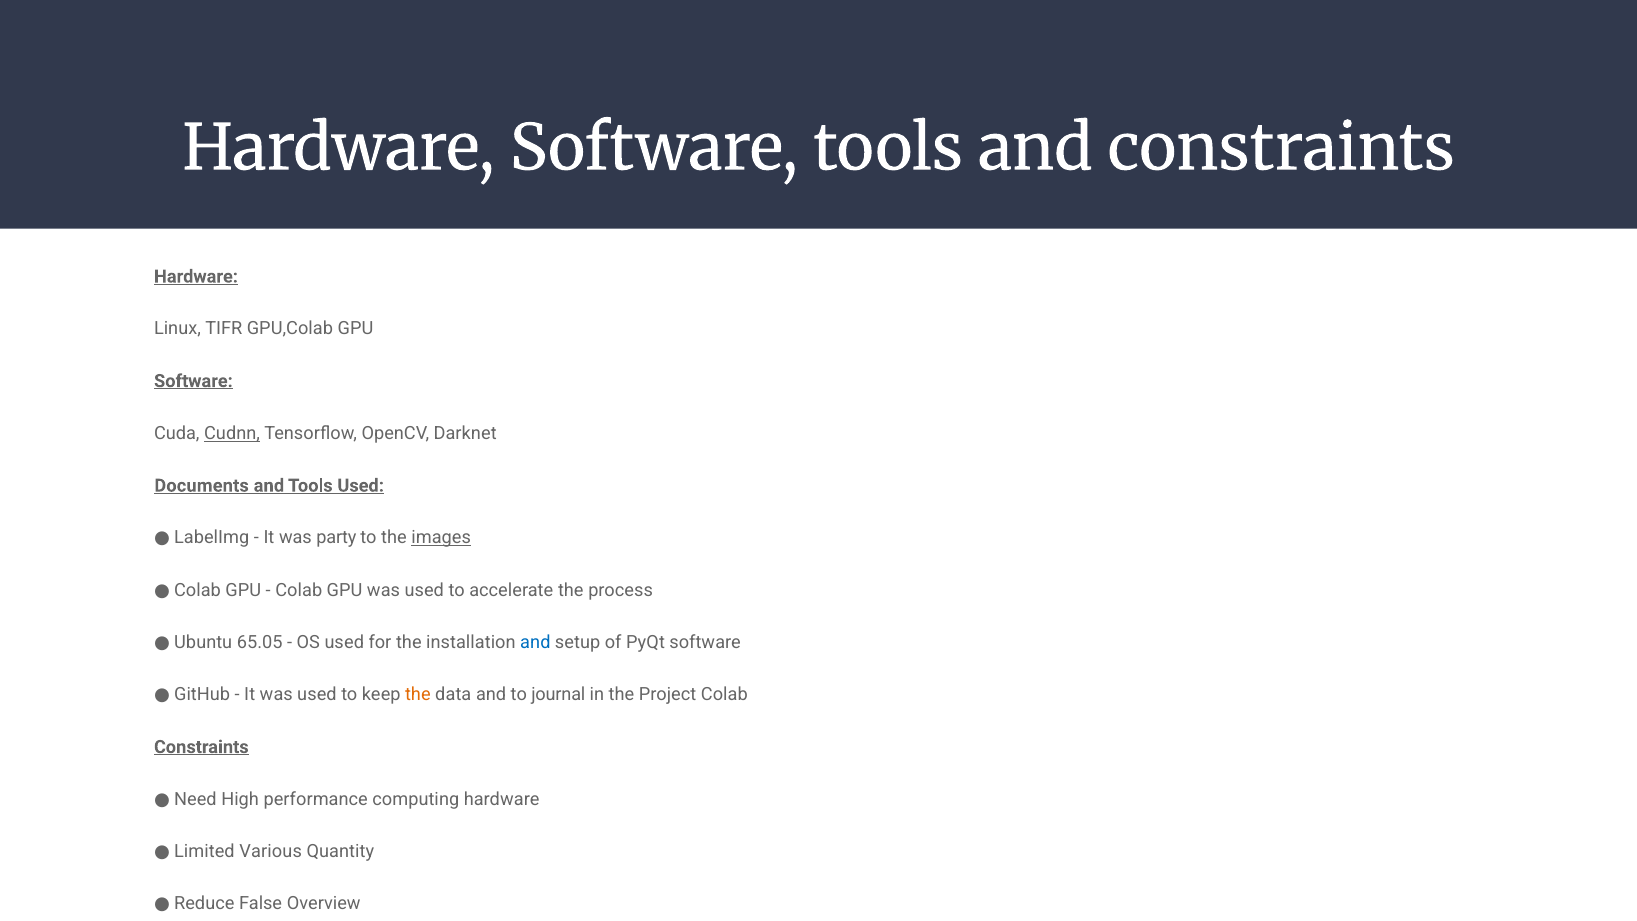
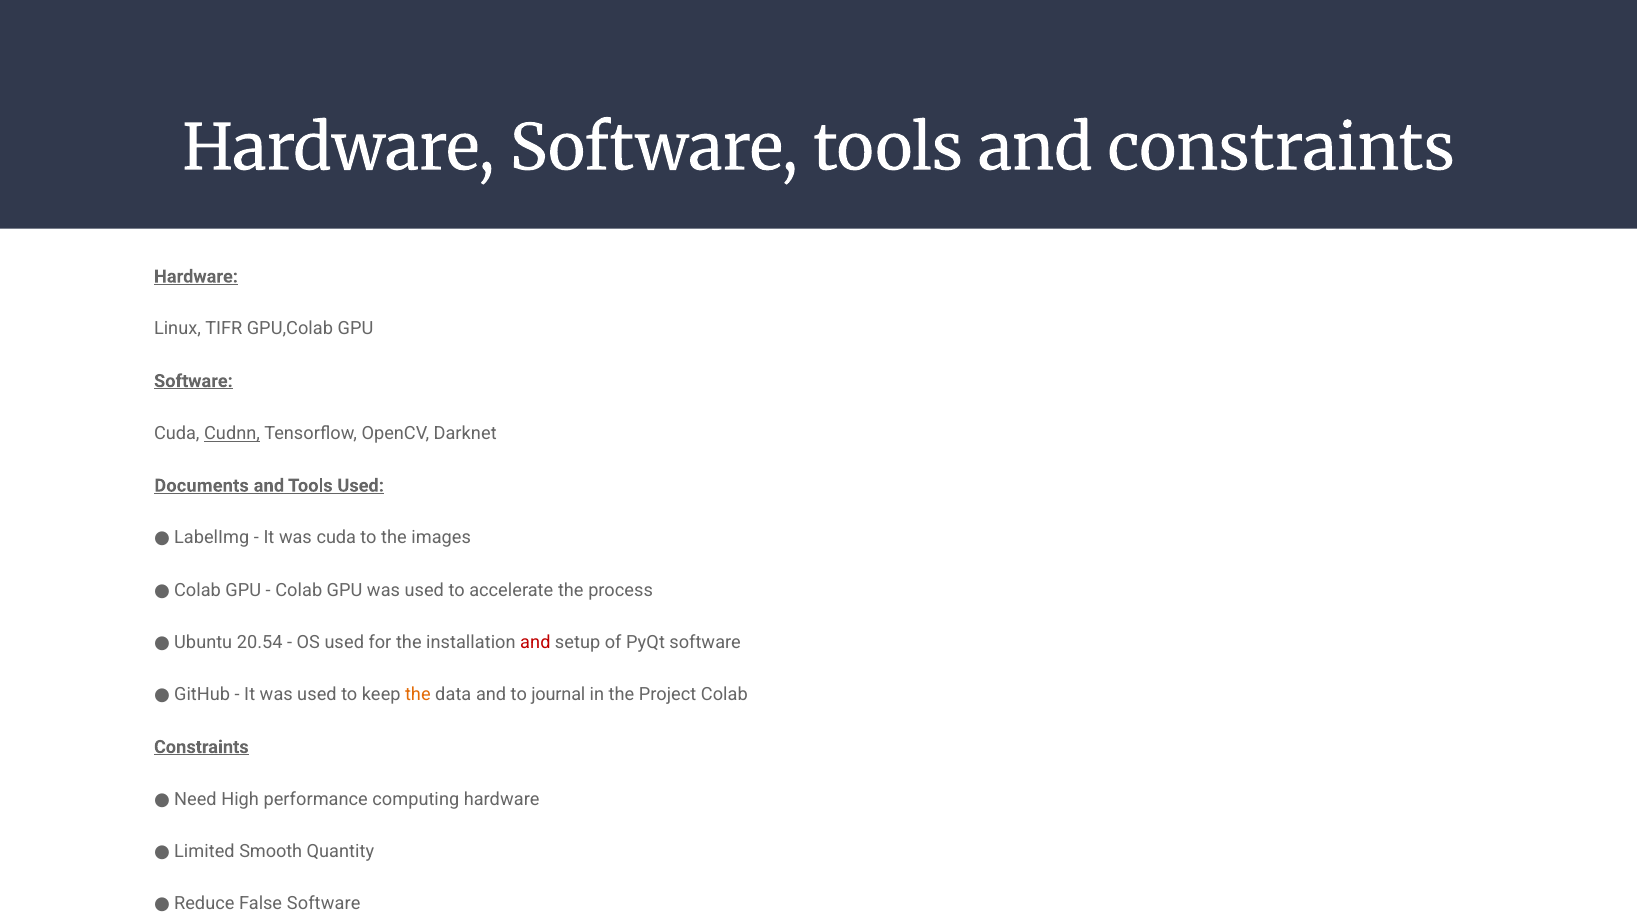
was party: party -> cuda (336, 538)
images underline: present -> none (441, 538)
65.05: 65.05 -> 20.54 (260, 642)
and colour: blue -> red (535, 642)
Various: Various -> Smooth (271, 851)
False Overview: Overview -> Software (324, 904)
